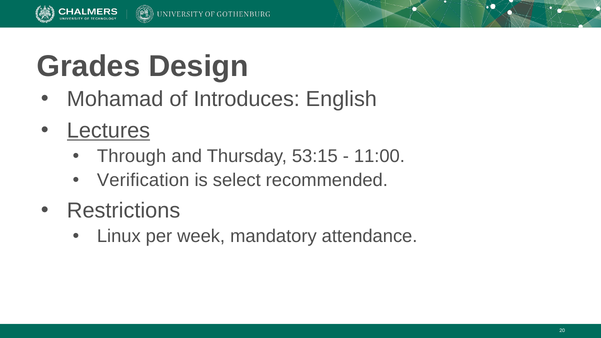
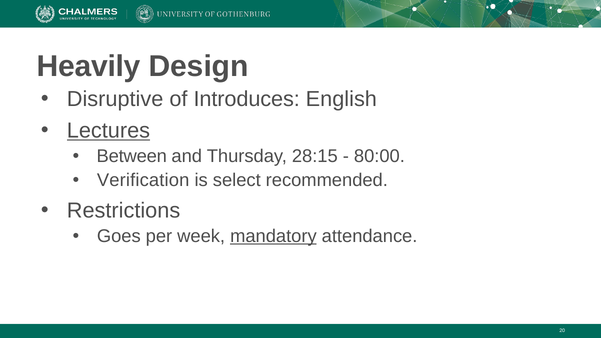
Grades: Grades -> Heavily (89, 66)
Mohamad: Mohamad -> Disruptive (115, 99)
Through: Through -> Between (132, 156)
53:15: 53:15 -> 28:15 (315, 156)
11:00: 11:00 -> 80:00 (379, 156)
Linux: Linux -> Goes (119, 236)
mandatory underline: none -> present (273, 236)
